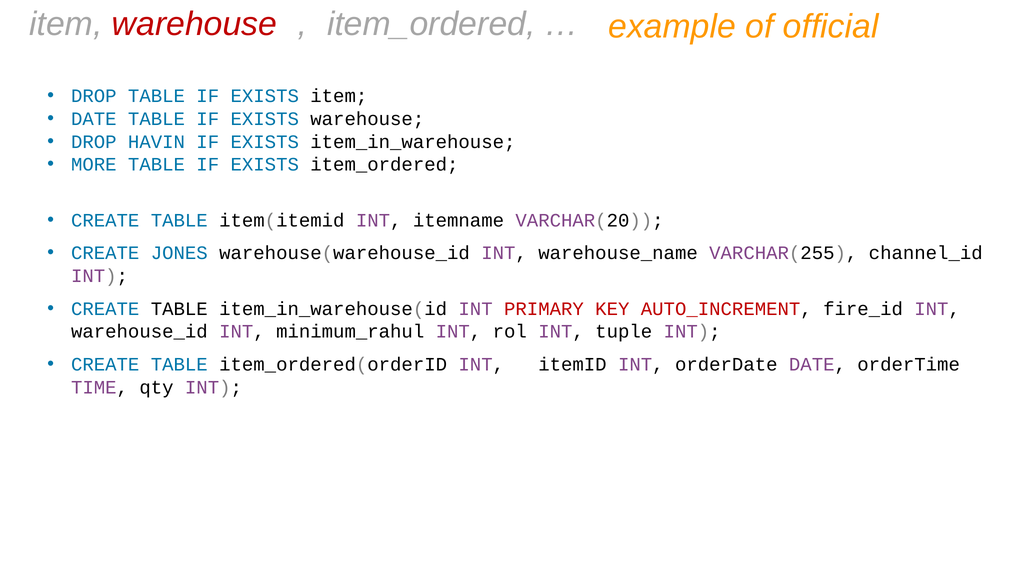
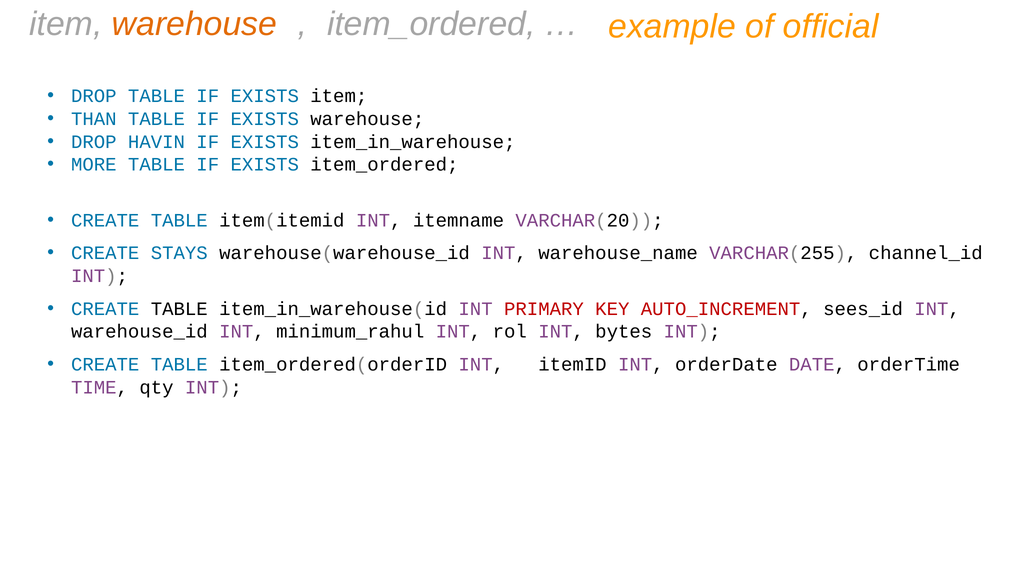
warehouse colour: red -> orange (194, 24)
DATE: DATE -> THAN (94, 119)
JONES: JONES -> STAYS (179, 253)
fire_id: fire_id -> sees_id (863, 309)
tuple: tuple -> bytes (624, 332)
